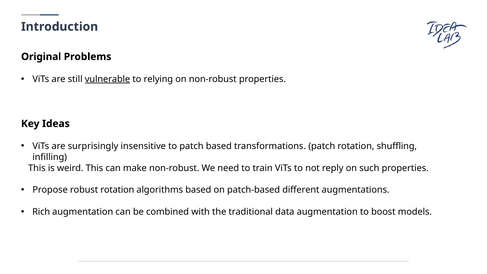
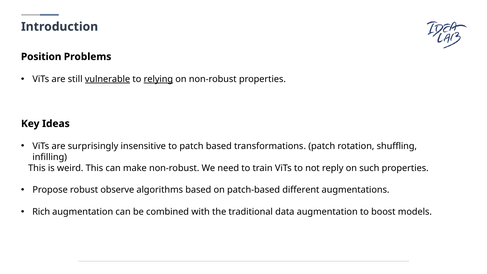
Original: Original -> Position (41, 57)
relying underline: none -> present (158, 79)
robust rotation: rotation -> observe (117, 190)
